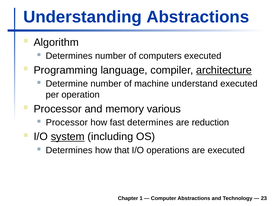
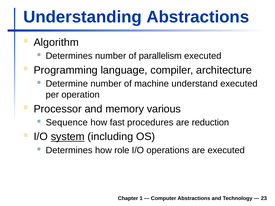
computers: computers -> parallelism (160, 56)
architecture underline: present -> none (224, 70)
Processor: Processor -> Sequence (67, 123)
fast determines: determines -> procedures (150, 123)
that: that -> role (122, 150)
